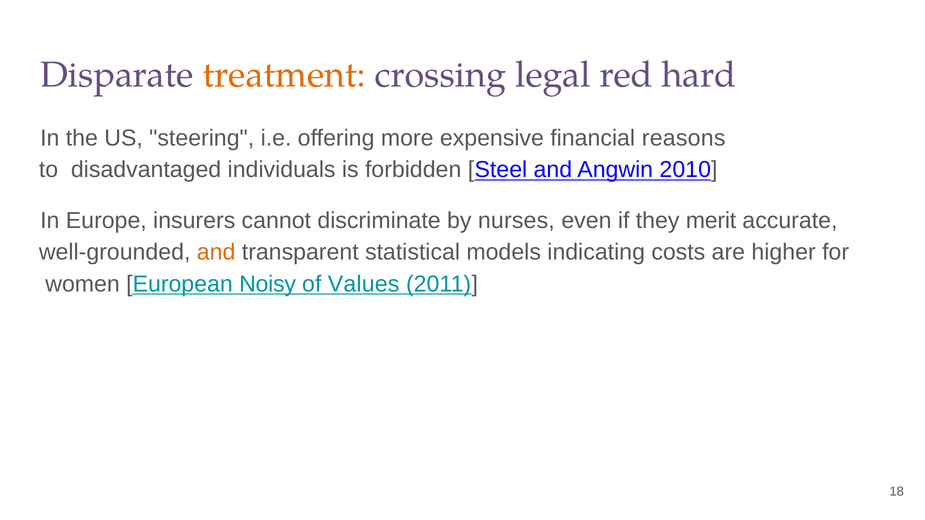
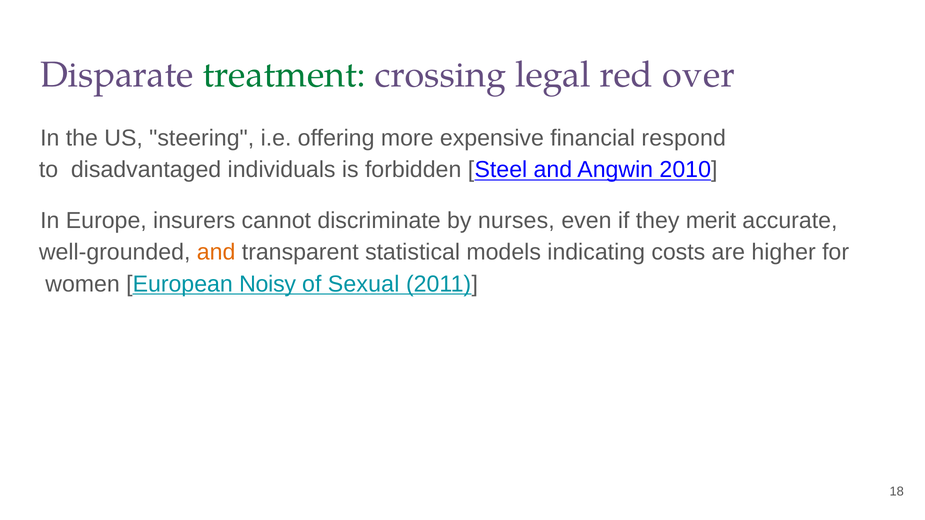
treatment colour: orange -> green (284, 75)
hard: hard -> over (699, 75)
reasons: reasons -> respond (684, 138)
Values: Values -> Sexual (364, 284)
